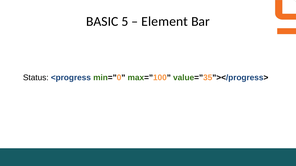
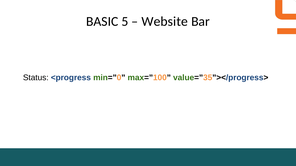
Element: Element -> Website (165, 21)
